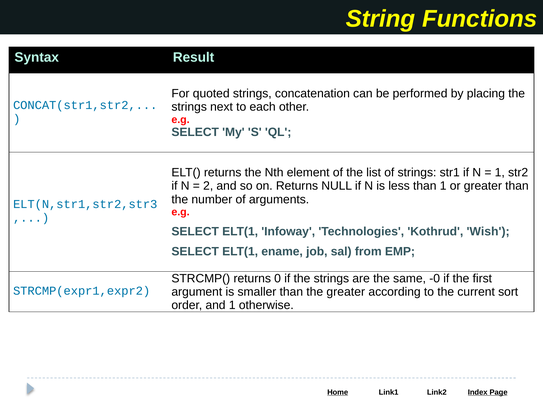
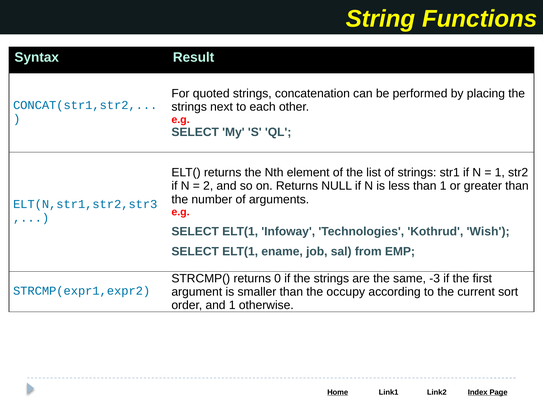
-0: -0 -> -3 (435, 278)
the greater: greater -> occupy (346, 291)
